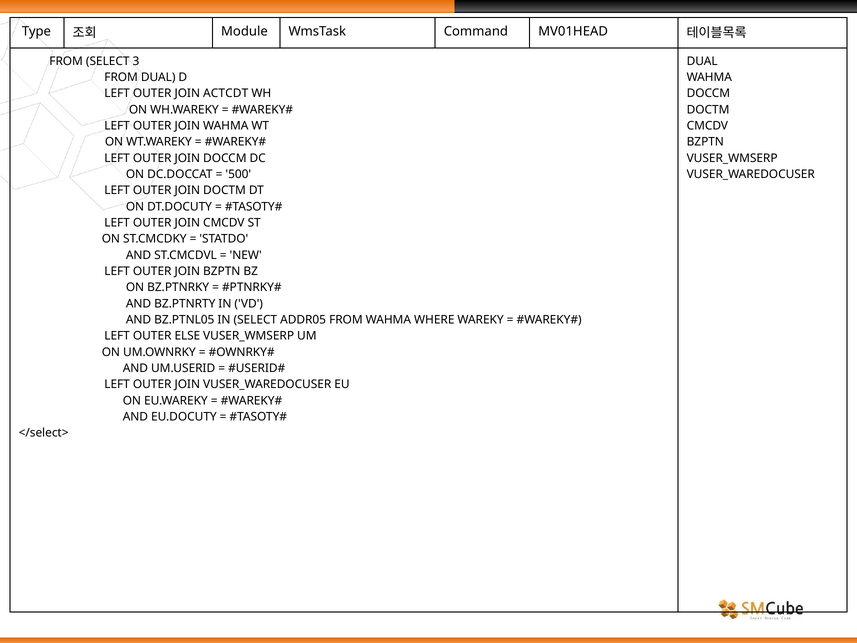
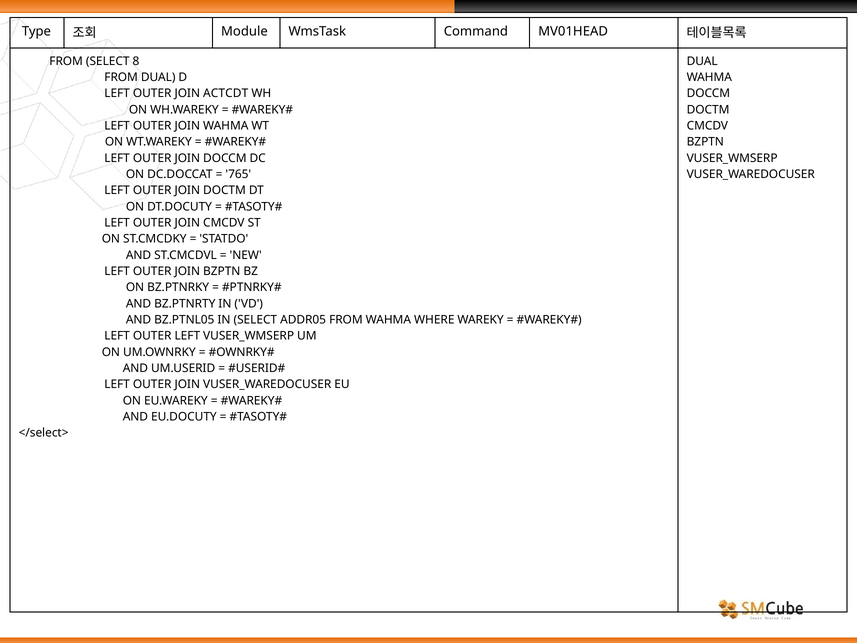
3: 3 -> 8 (136, 61)
500: 500 -> 765 (238, 174)
OUTER ELSE: ELSE -> LEFT (187, 336)
